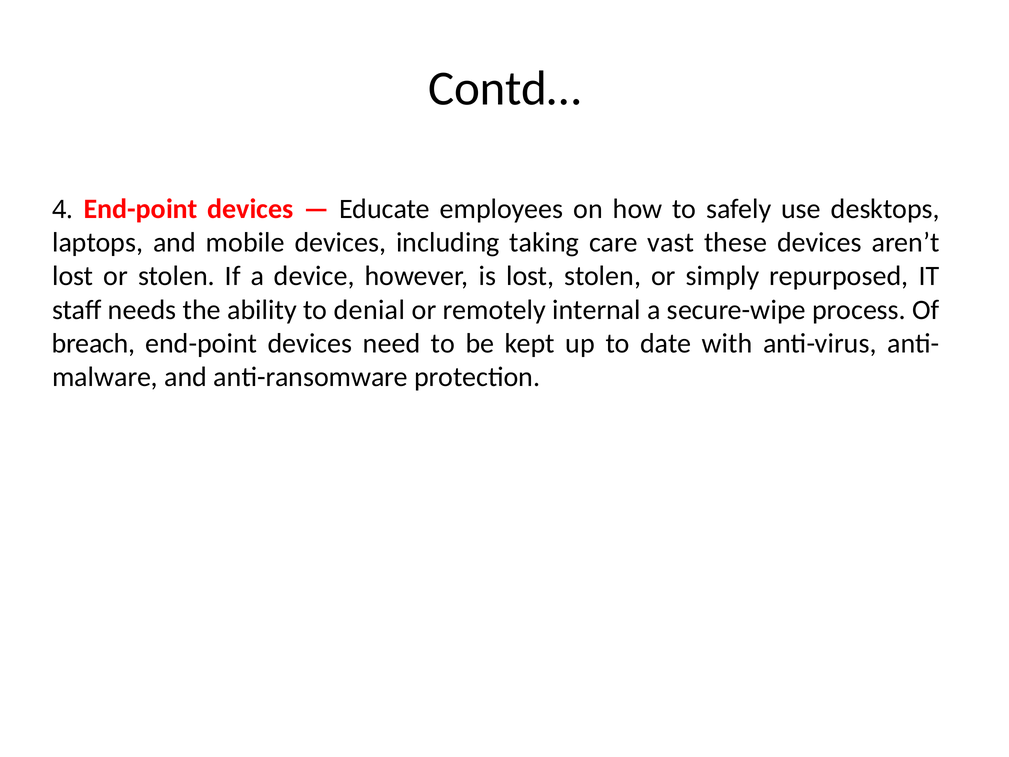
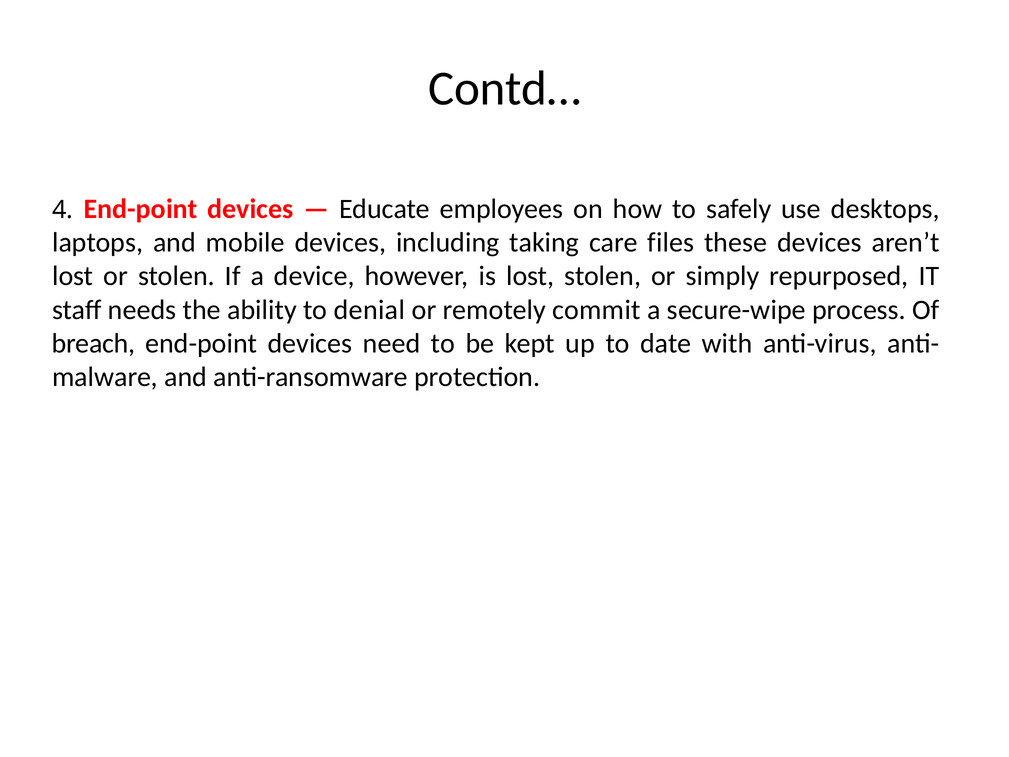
vast: vast -> files (671, 242)
internal: internal -> commit (596, 310)
